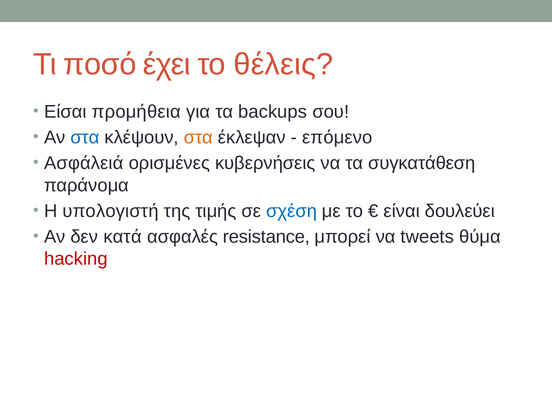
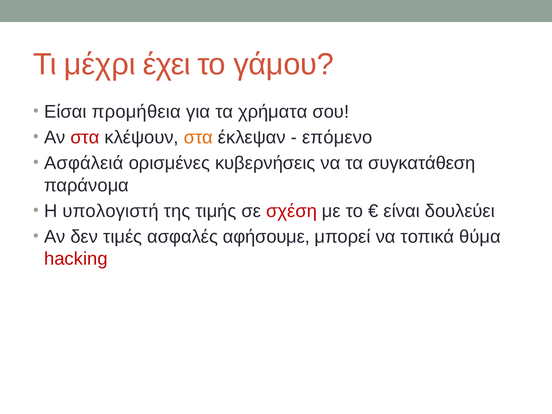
ποσό: ποσό -> μέχρι (100, 64)
θέλεις: θέλεις -> γάμου (284, 64)
backups: backups -> χρήματα (273, 112)
στα colour: blue -> red (85, 137)
σχέση colour: blue -> red (292, 211)
κατά: κατά -> τιμές (123, 237)
resistance: resistance -> αφήσουμε (266, 237)
tweets: tweets -> τοπικά (427, 237)
